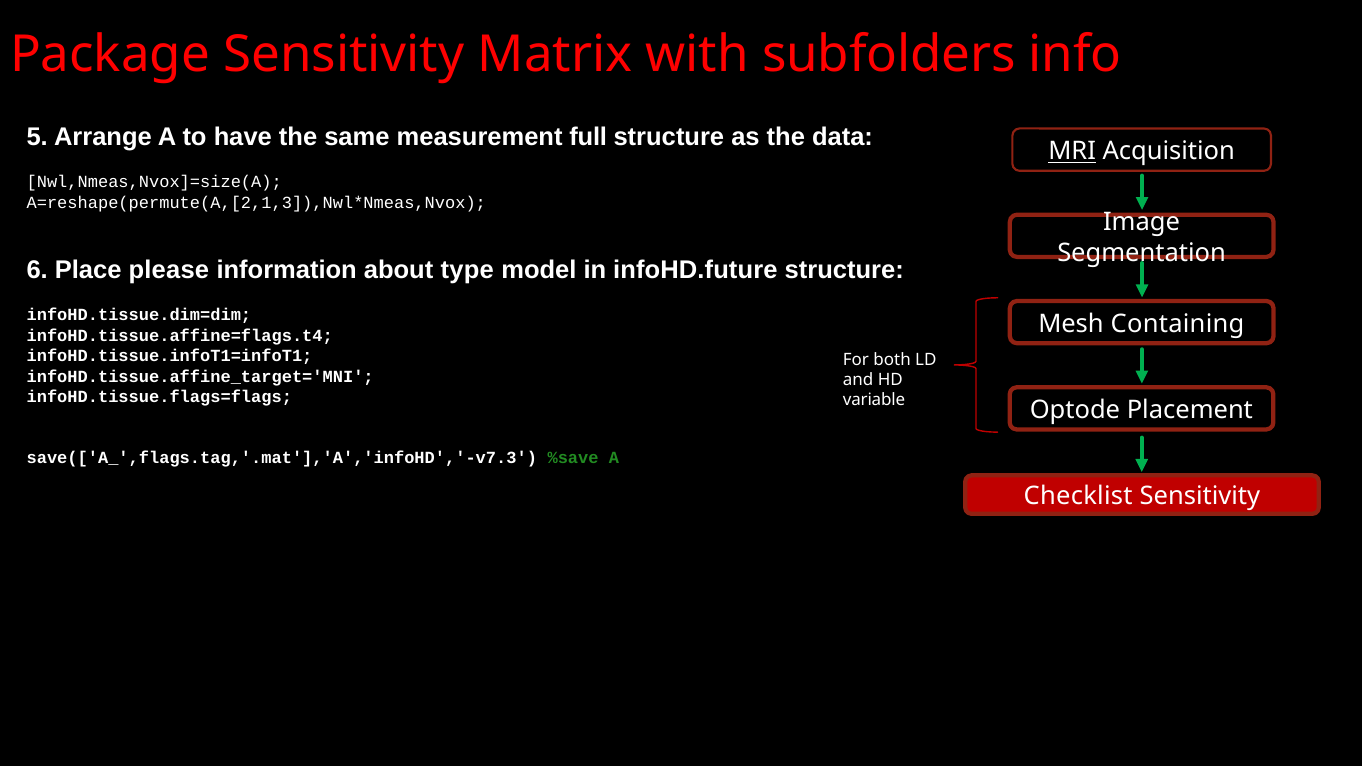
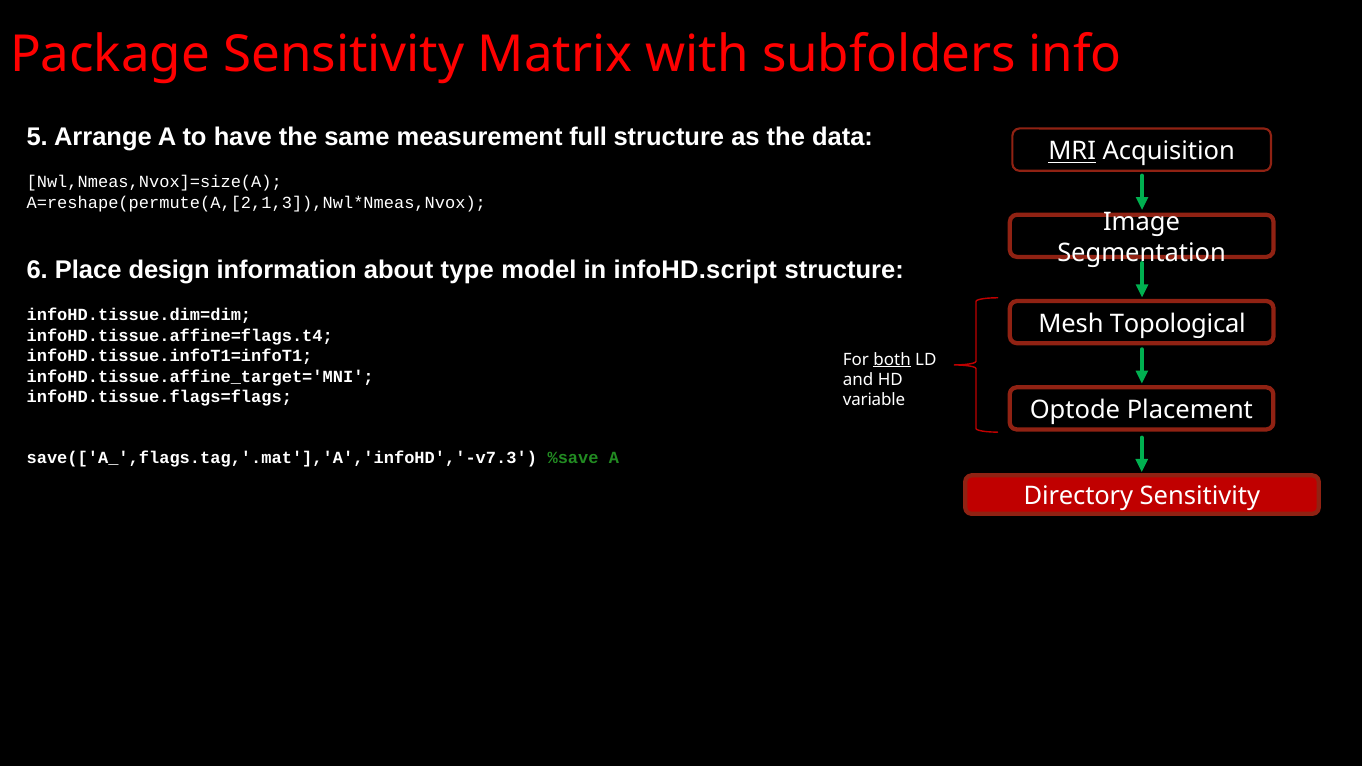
please: please -> design (169, 270)
infoHD.future: infoHD.future -> infoHD.script (695, 270)
Containing: Containing -> Topological (1178, 324)
both underline: none -> present (892, 360)
Checklist: Checklist -> Directory (1078, 496)
